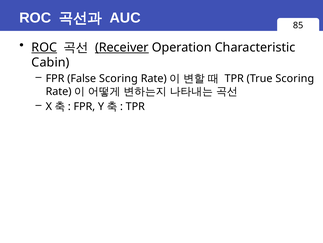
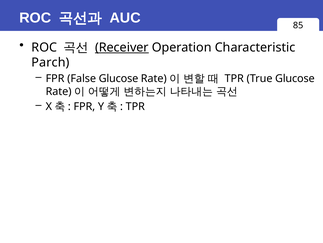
ROC underline: present -> none (44, 47)
Cabin: Cabin -> Parch (50, 62)
False Scoring: Scoring -> Glucose (118, 78)
True Scoring: Scoring -> Glucose (295, 78)
